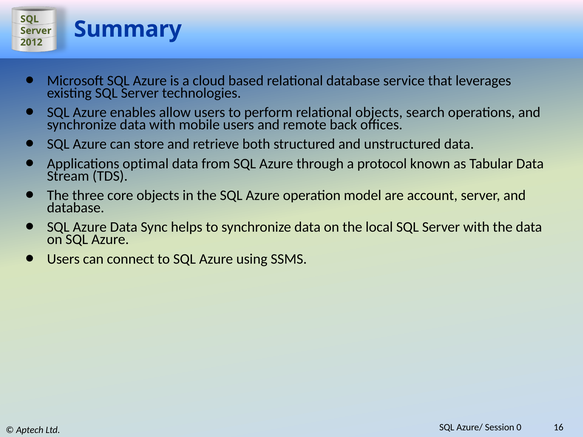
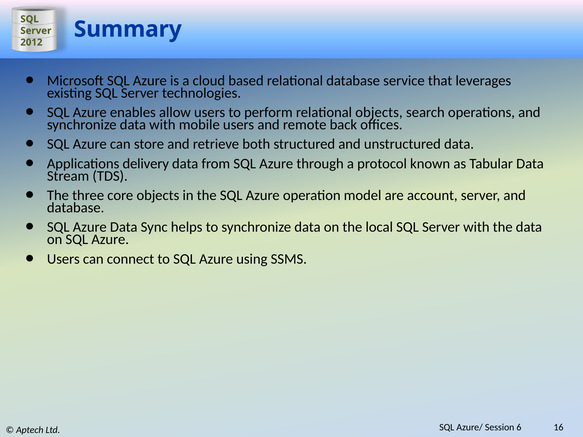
optimal: optimal -> delivery (146, 164)
0: 0 -> 6 (519, 428)
